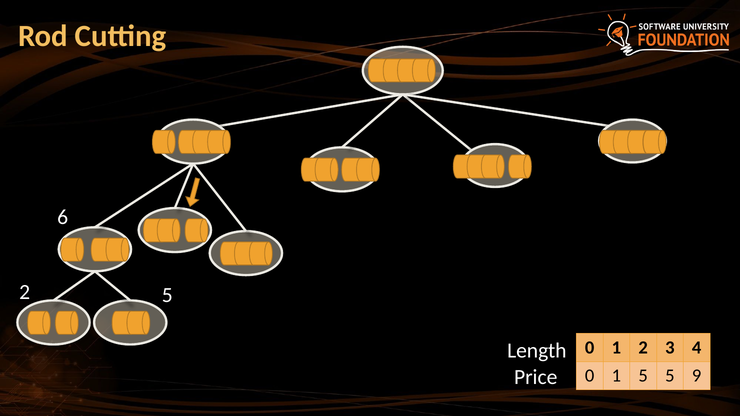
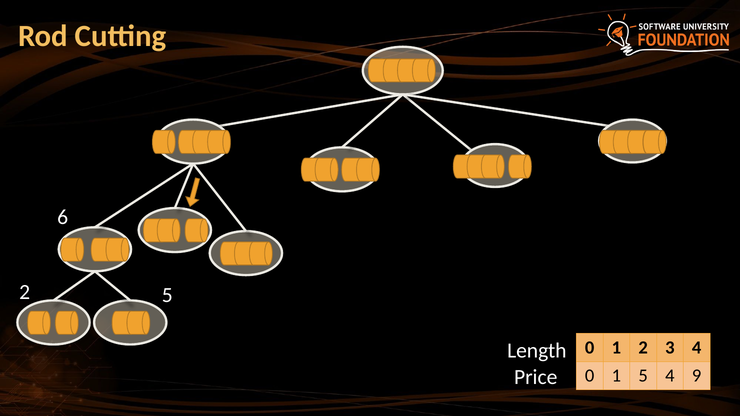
5 5: 5 -> 4 (670, 376)
